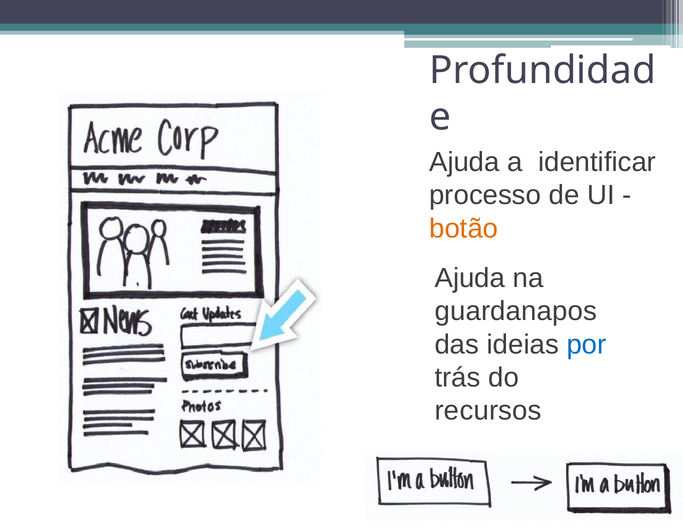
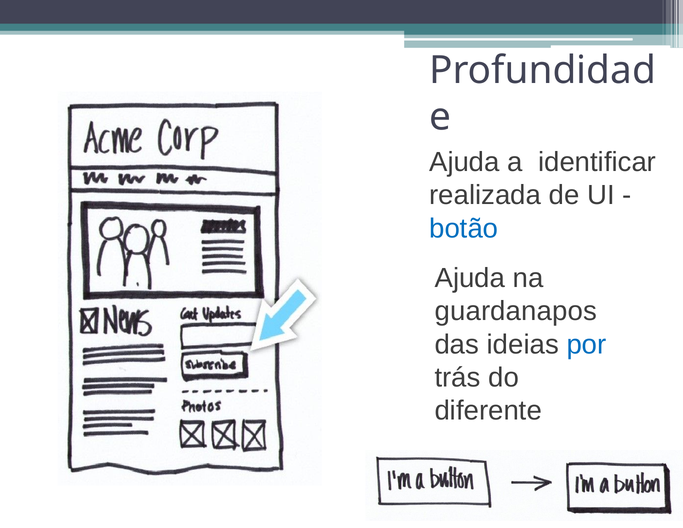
processo: processo -> realizada (485, 195)
botão colour: orange -> blue (464, 228)
recursos: recursos -> diferente (488, 411)
